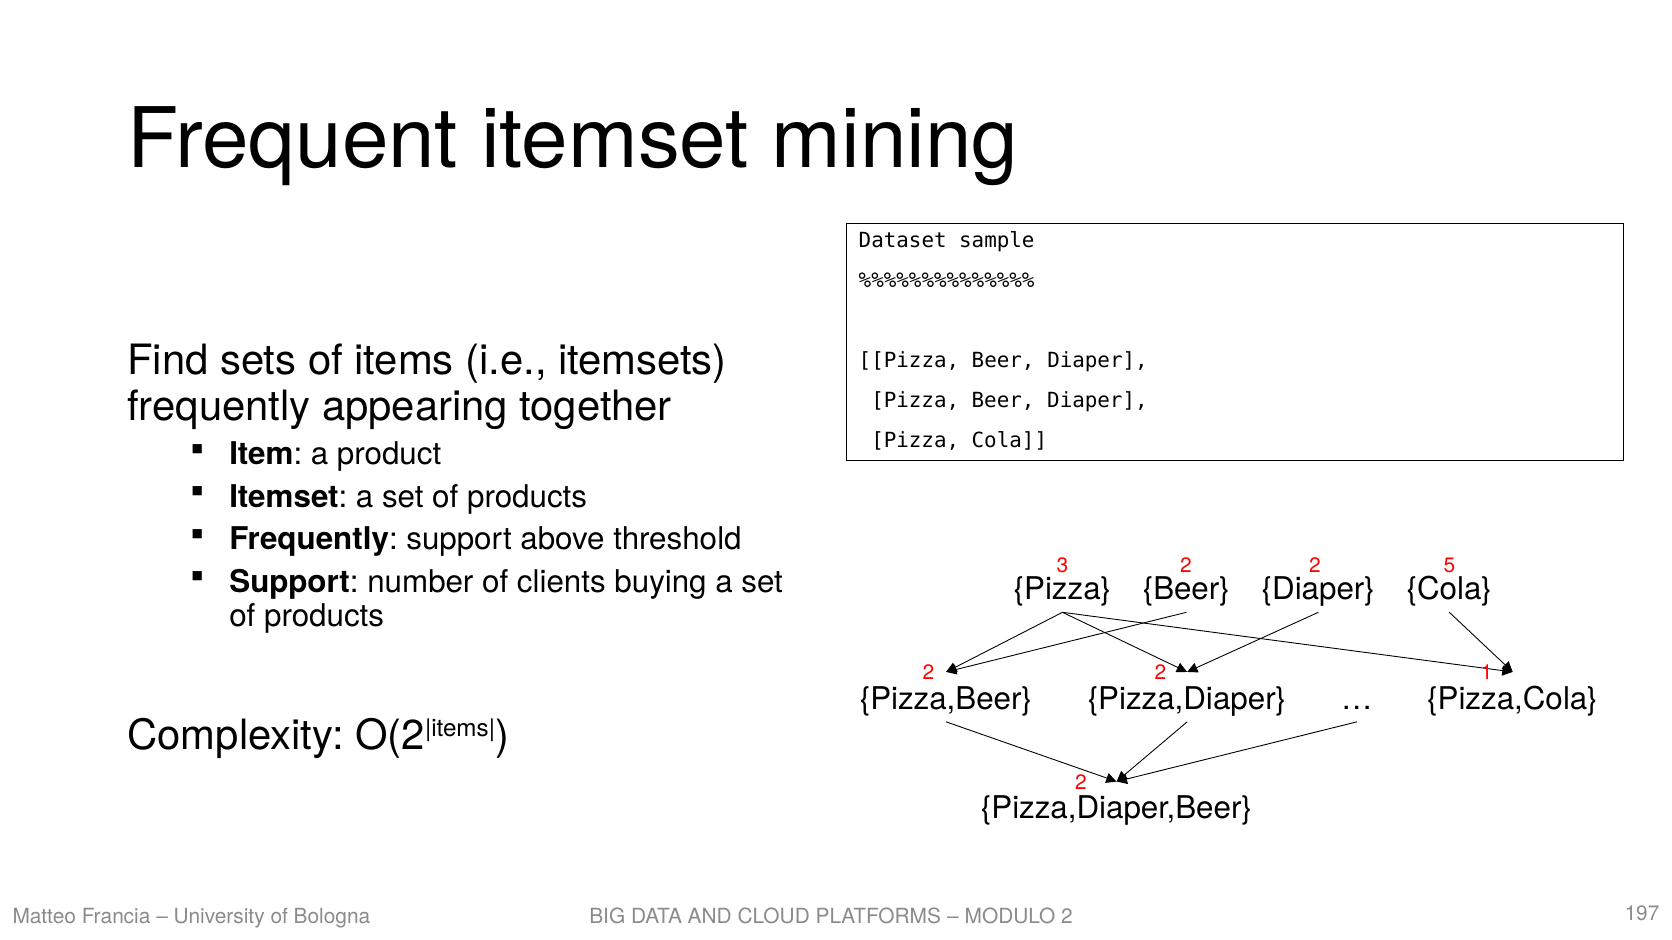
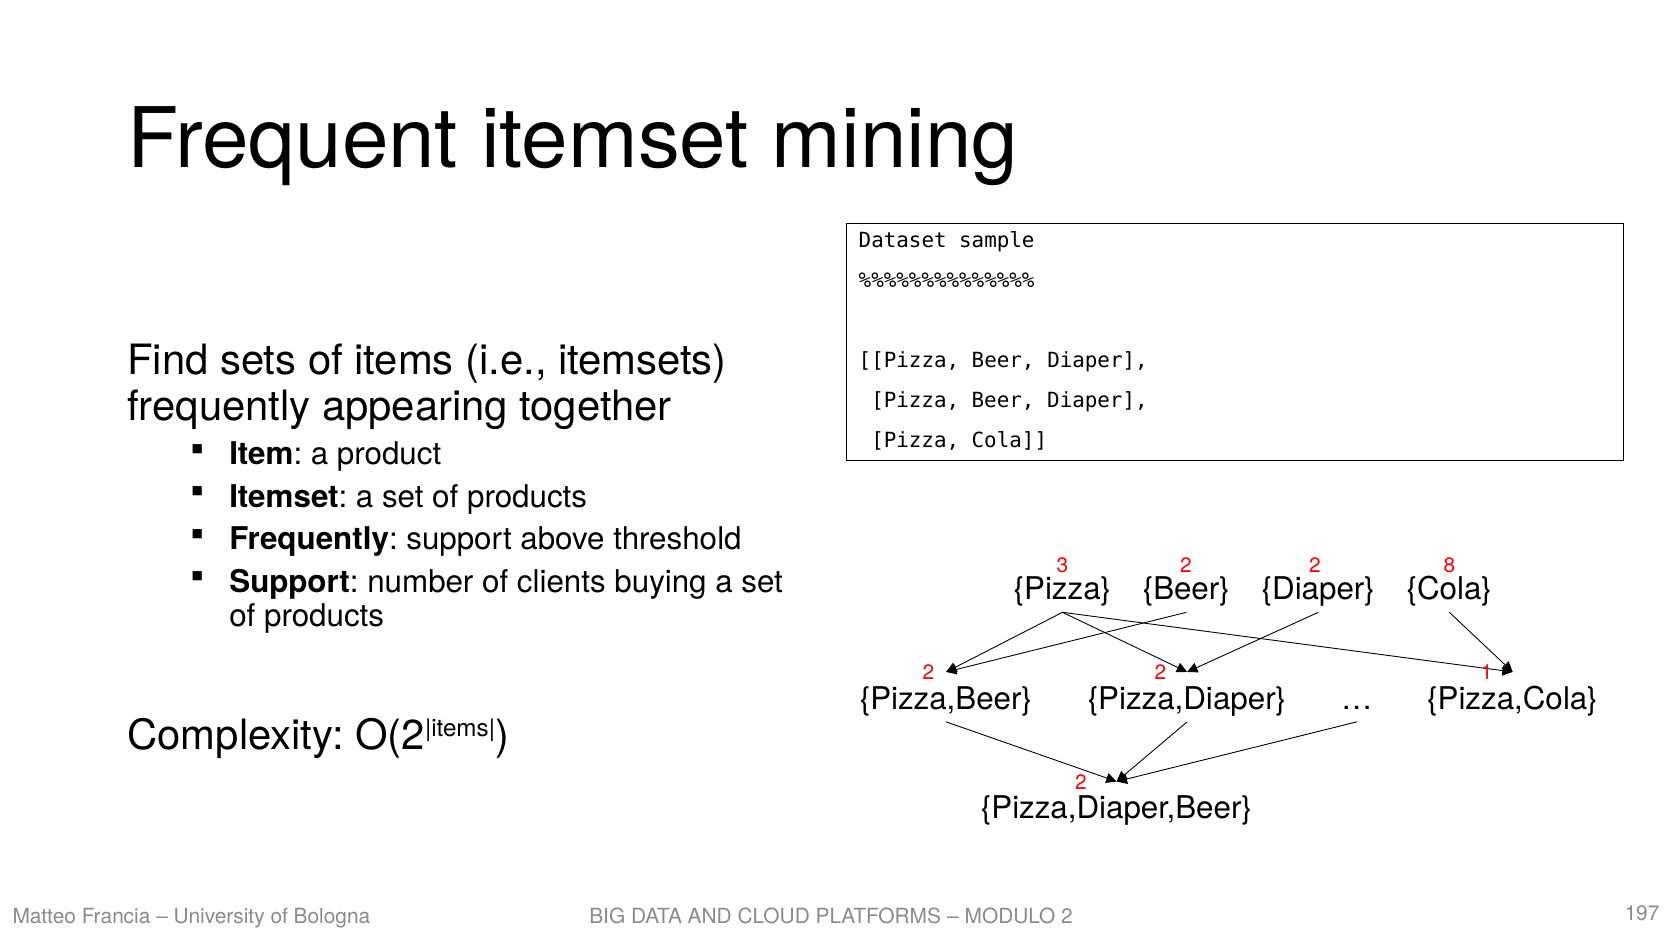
5: 5 -> 8 (1449, 566)
